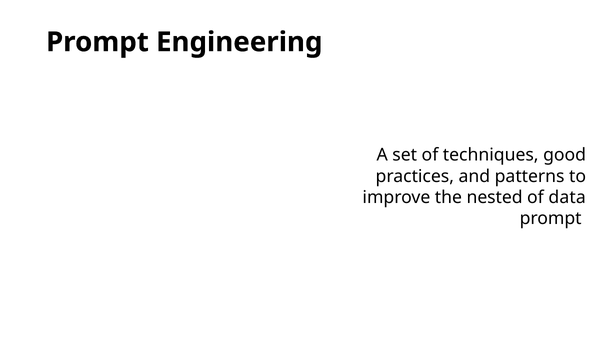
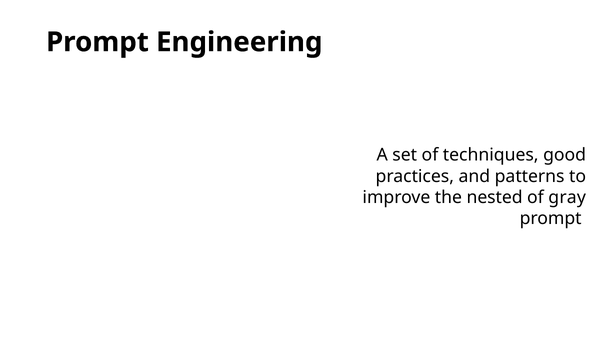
data: data -> gray (567, 197)
